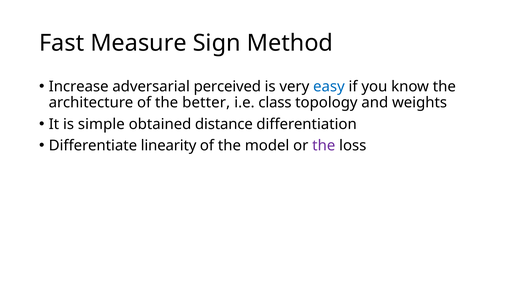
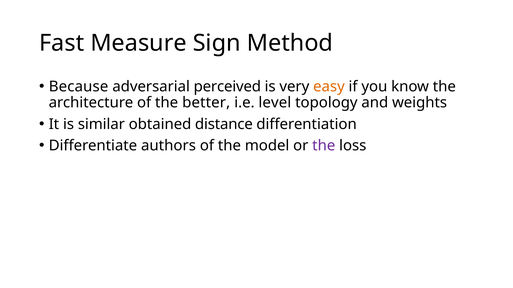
Increase: Increase -> Because (79, 87)
easy colour: blue -> orange (329, 87)
class: class -> level (275, 103)
simple: simple -> similar (101, 124)
linearity: linearity -> authors (168, 146)
